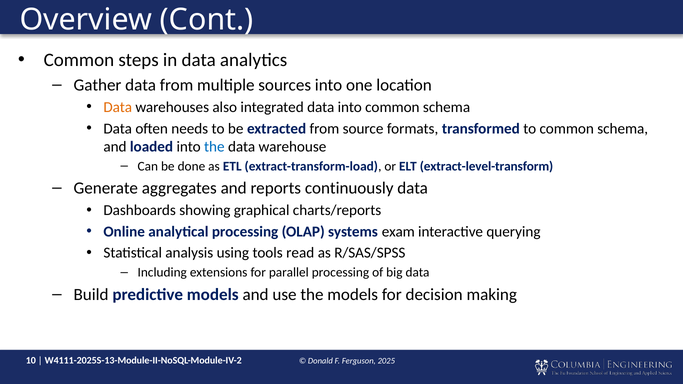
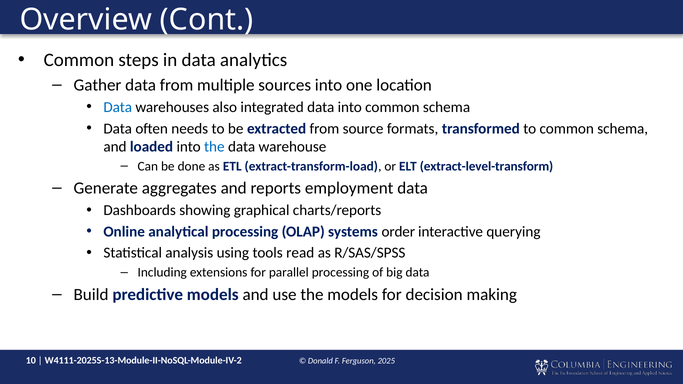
Data colour: orange -> blue (118, 107)
continuously: continuously -> employment (349, 188)
exam: exam -> order (398, 232)
